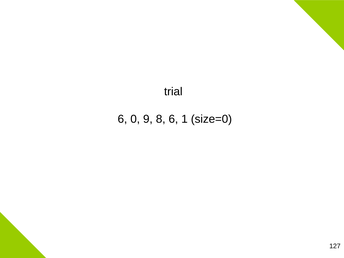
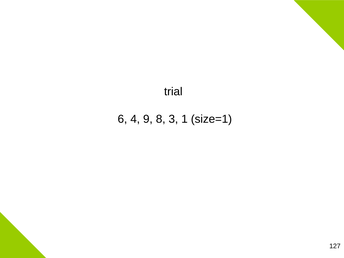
0: 0 -> 4 (135, 119)
8 6: 6 -> 3 (173, 119)
size=0: size=0 -> size=1 (211, 119)
